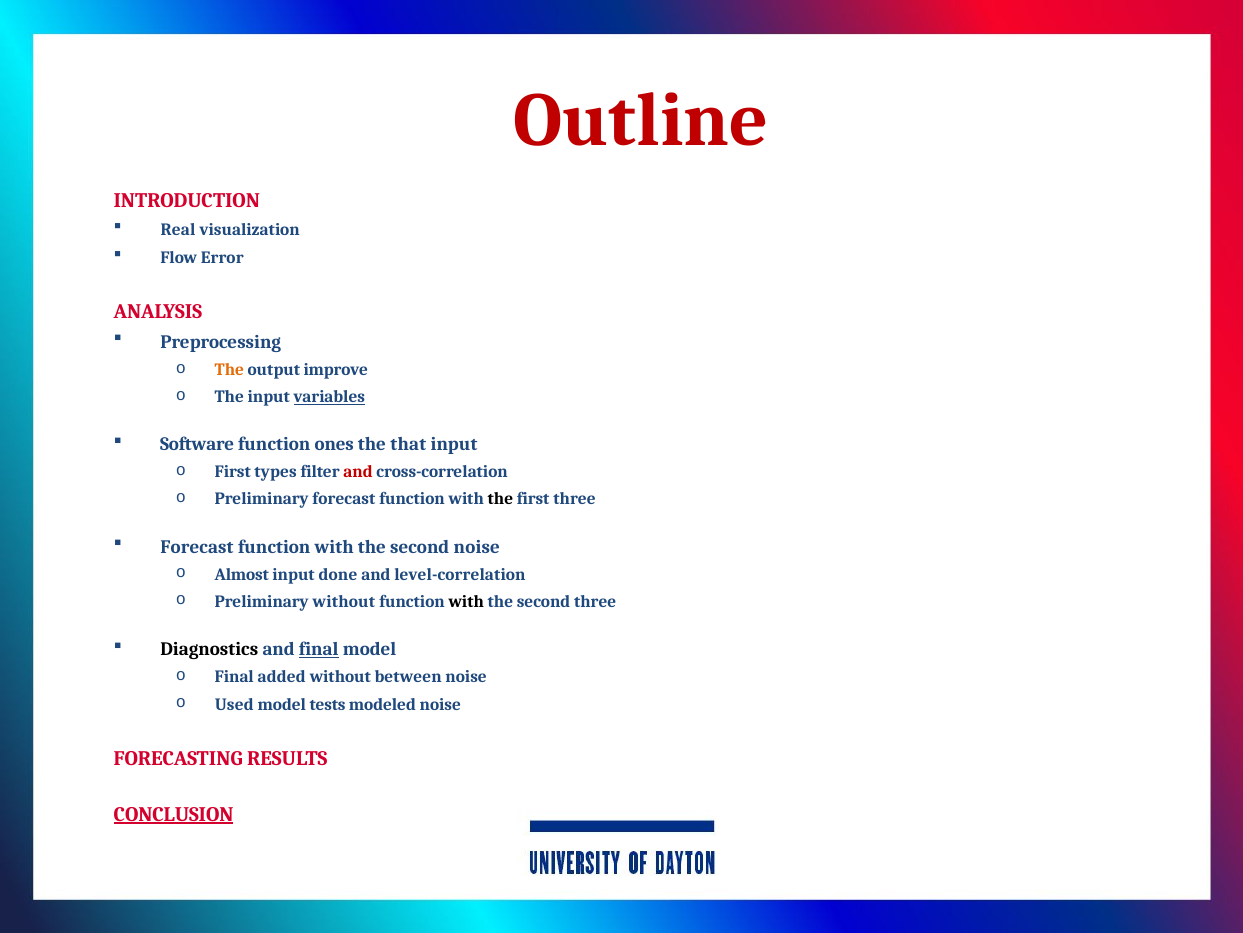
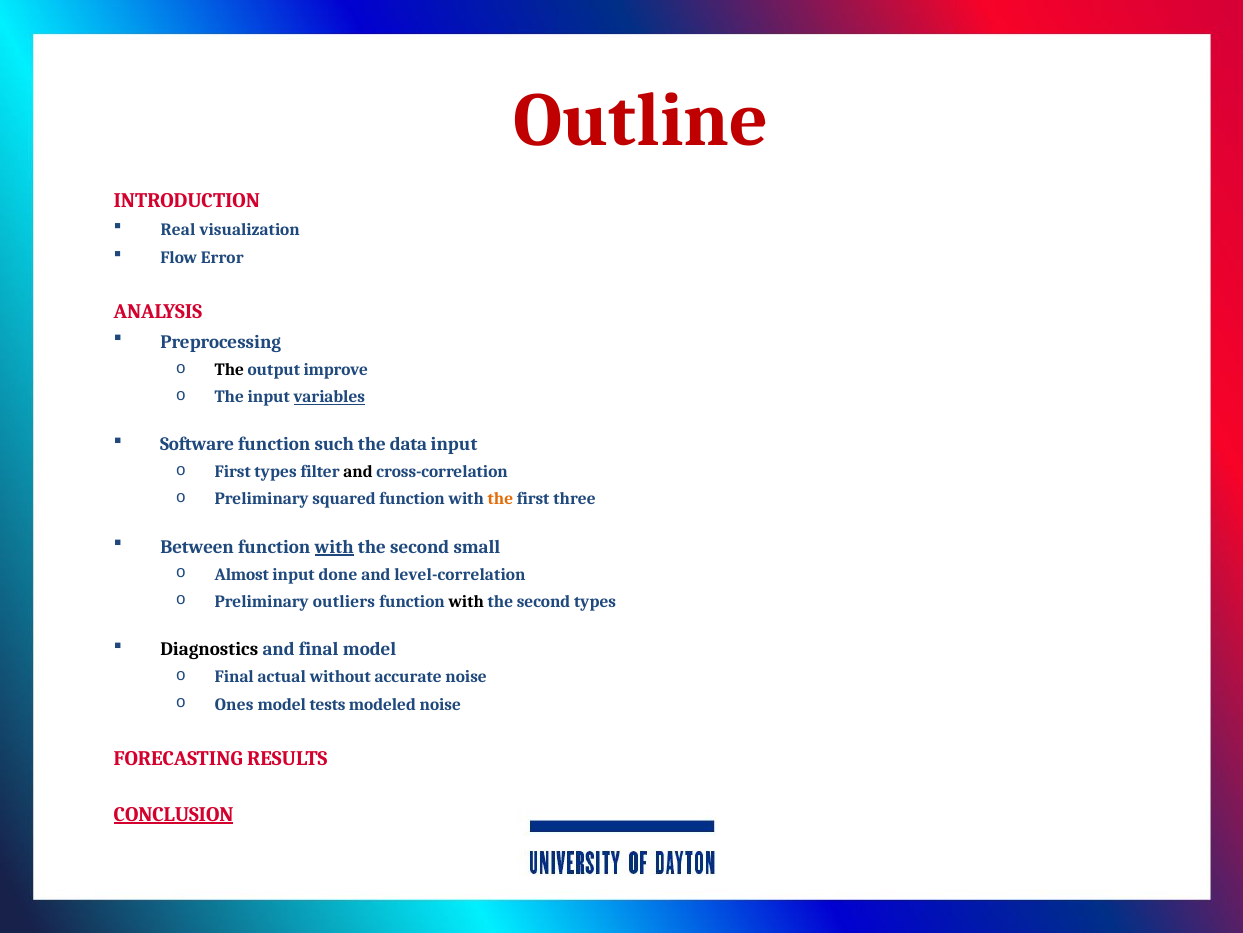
The colour: orange -> black (229, 370)
ones: ones -> such (334, 444)
that: that -> data (408, 444)
and colour: red -> black (358, 472)
Preliminary forecast: forecast -> squared (344, 499)
the colour: black -> orange (500, 499)
Forecast: Forecast -> Between (197, 546)
with underline: none -> present (334, 546)
second noise: noise -> small (477, 546)
Preliminary without: without -> outliers (344, 601)
second three: three -> types (595, 601)
final underline: present -> none (319, 649)
added: added -> actual (282, 677)
between: between -> accurate (408, 677)
Used: Used -> Ones (234, 704)
